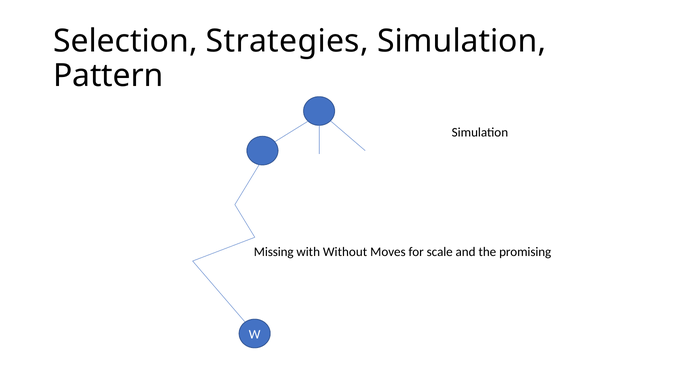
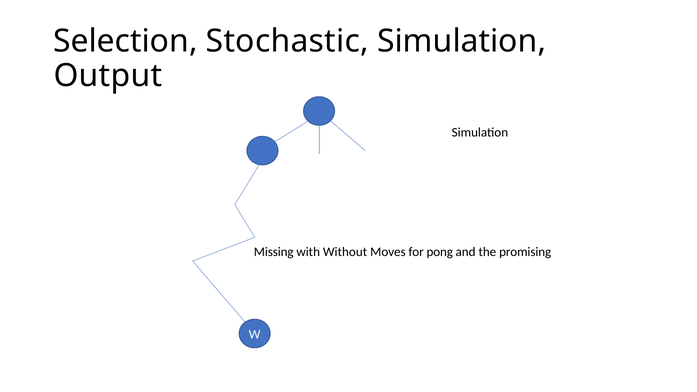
Strategies: Strategies -> Stochastic (287, 41)
Pattern: Pattern -> Output (108, 76)
scale: scale -> pong (440, 252)
